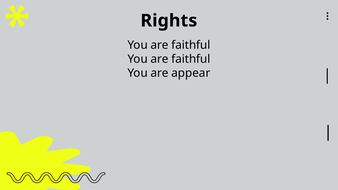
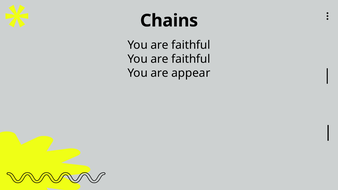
Rights: Rights -> Chains (169, 21)
